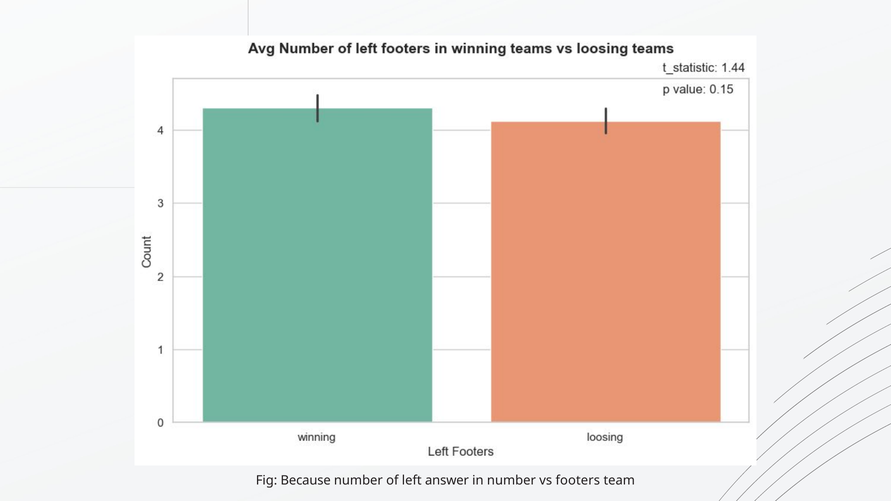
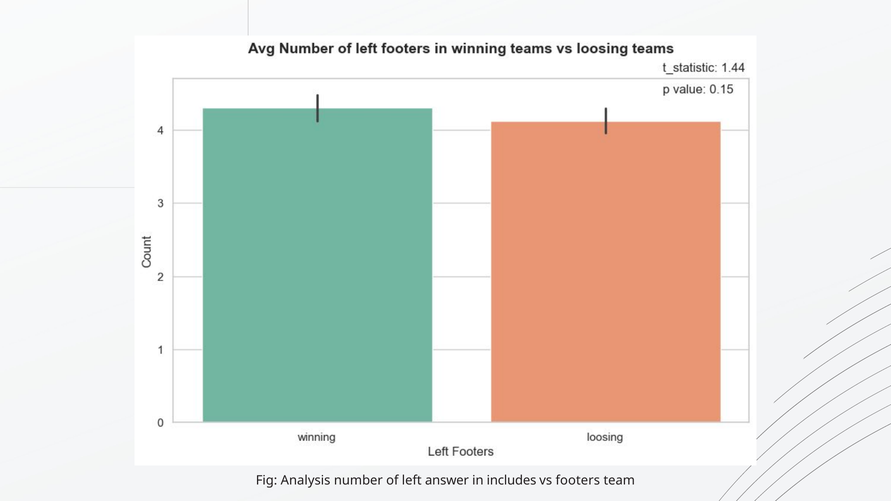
Because: Because -> Analysis (306, 481)
in number: number -> includes (512, 481)
